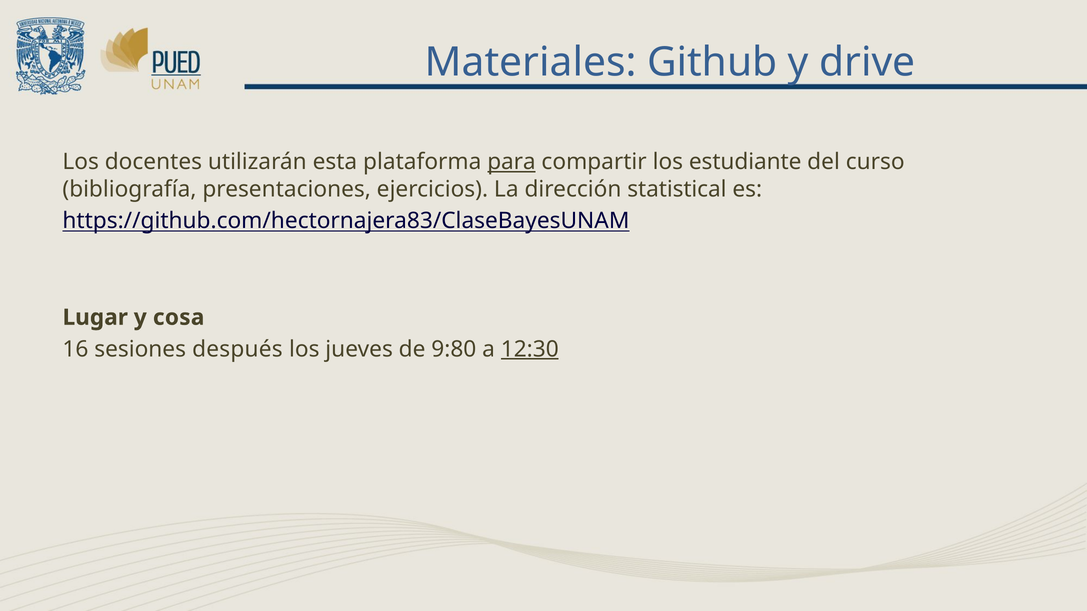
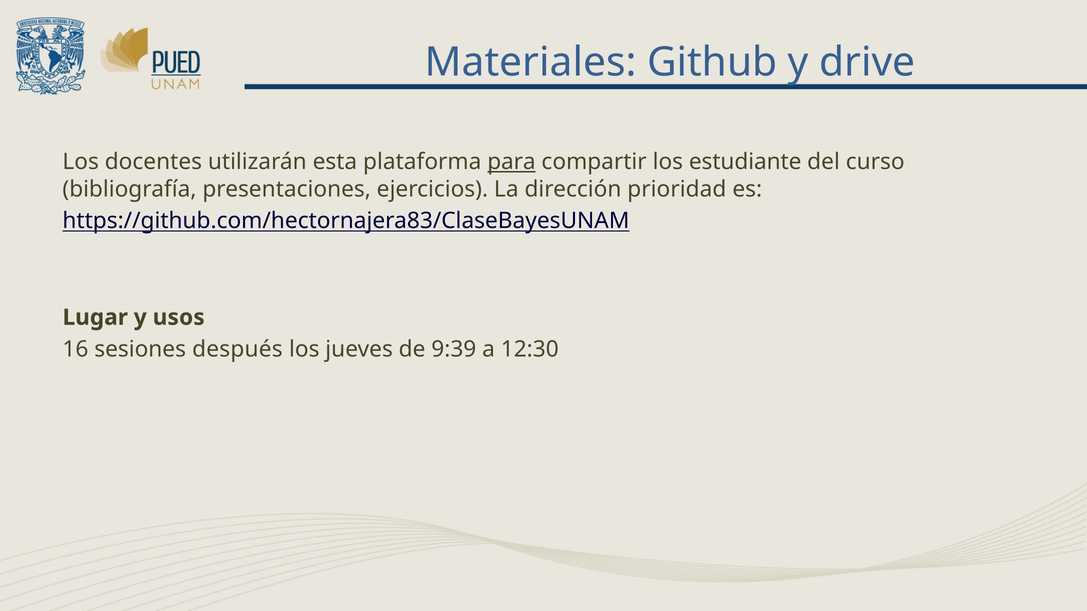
statistical: statistical -> prioridad (677, 189)
cosa: cosa -> usos (179, 318)
9:80: 9:80 -> 9:39 (454, 349)
12:30 underline: present -> none (530, 349)
